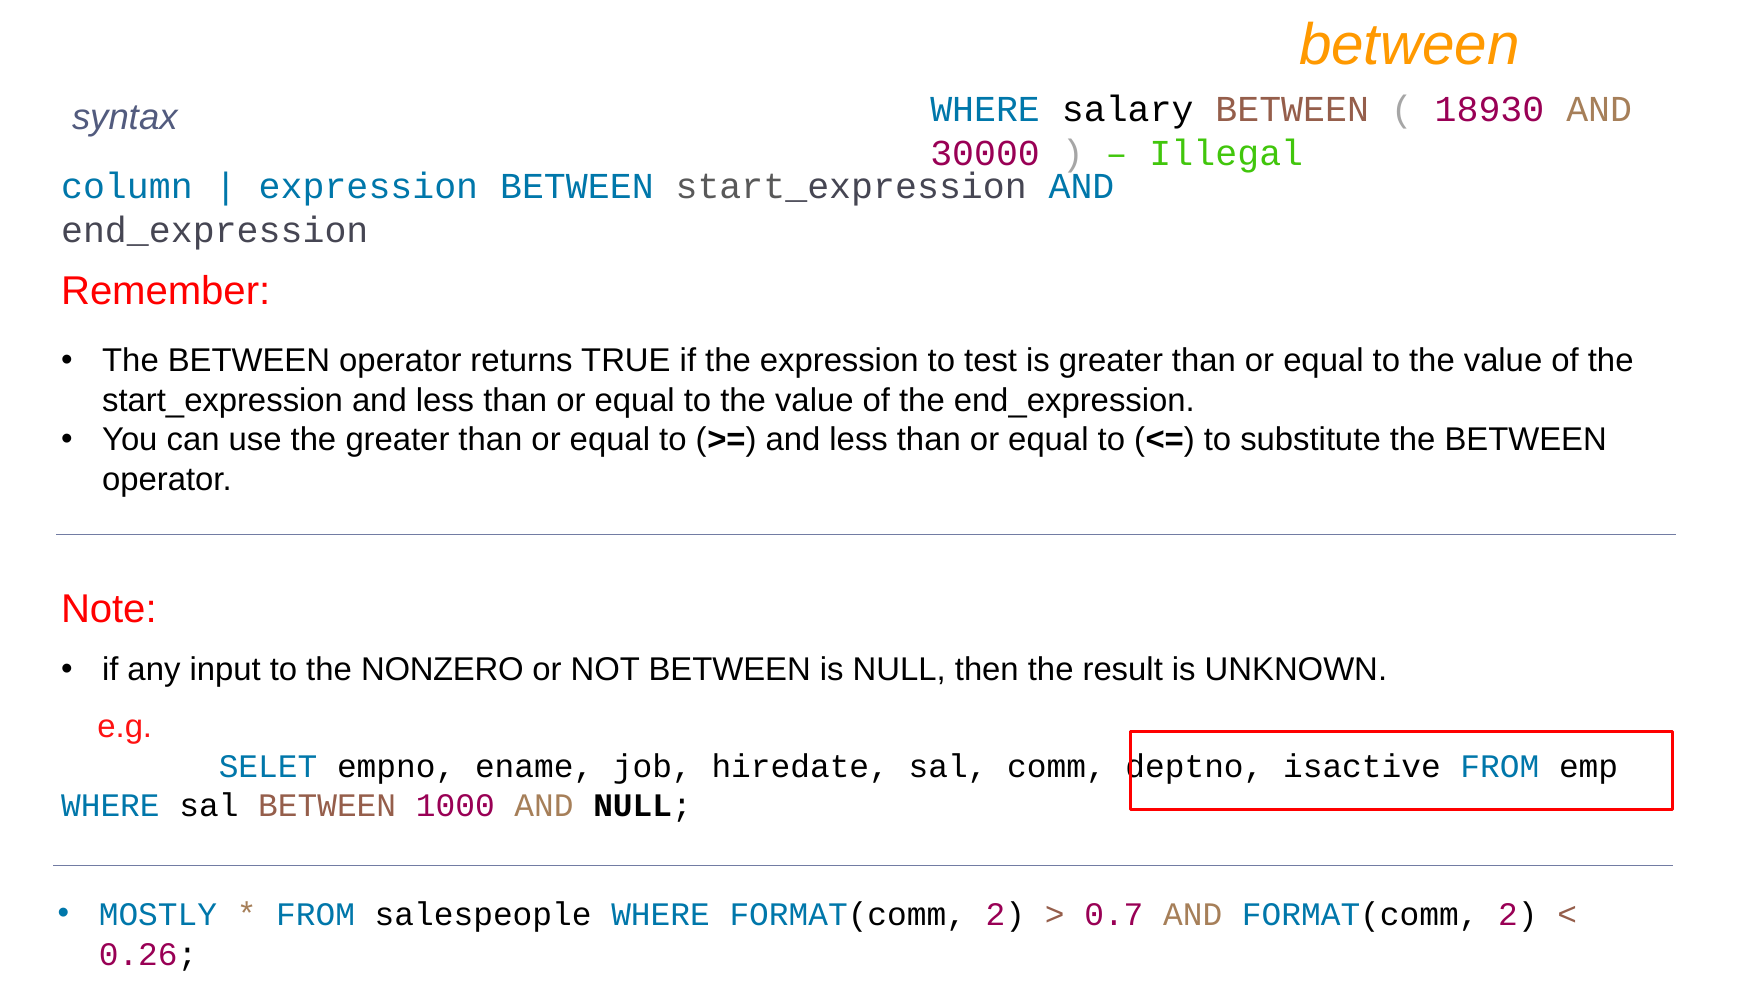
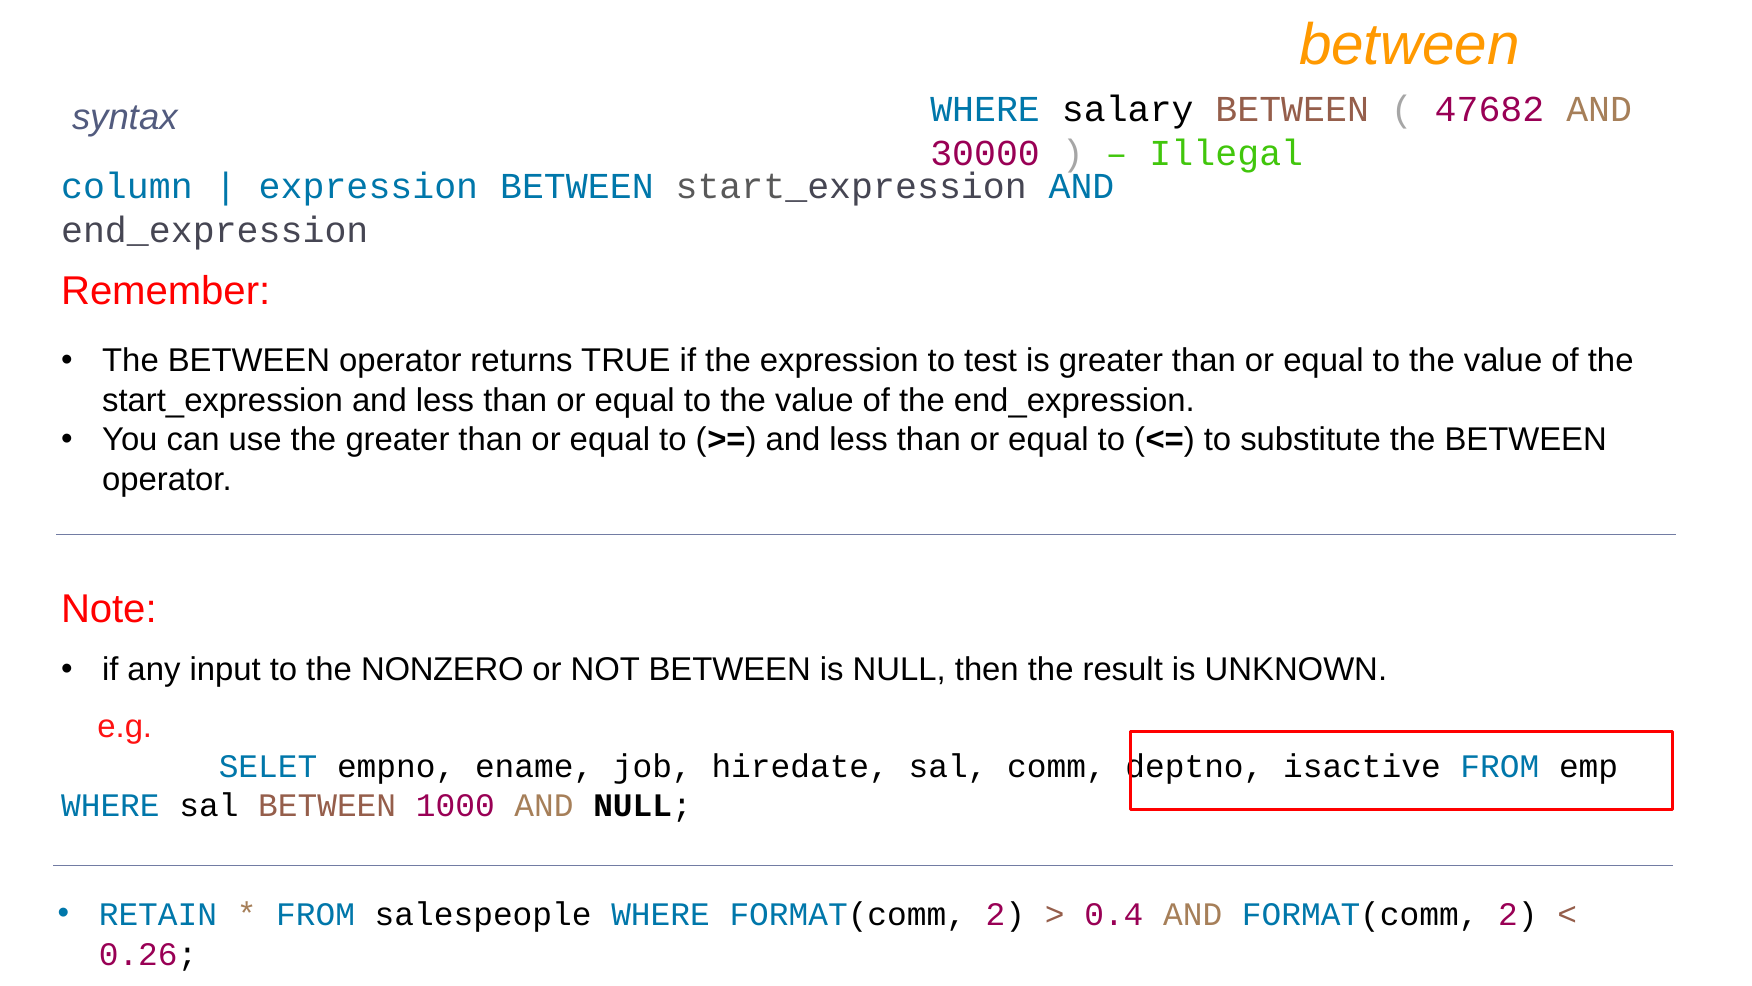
18930: 18930 -> 47682 (1489, 110)
MOSTLY: MOSTLY -> RETAIN (158, 914)
0.7: 0.7 -> 0.4 (1114, 914)
